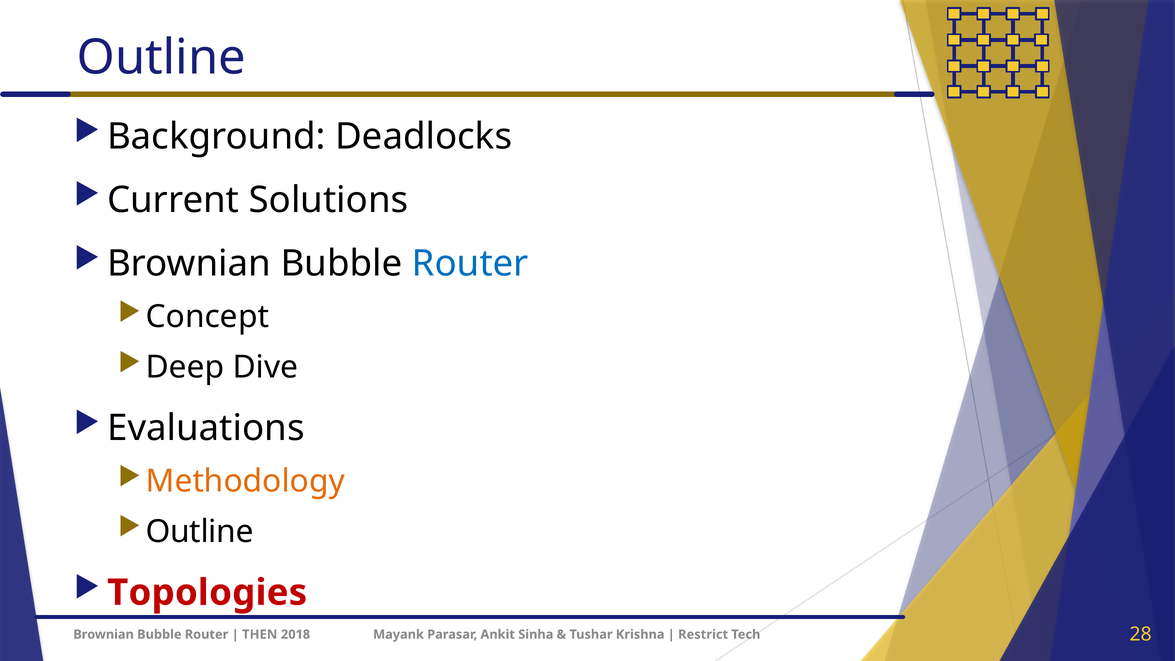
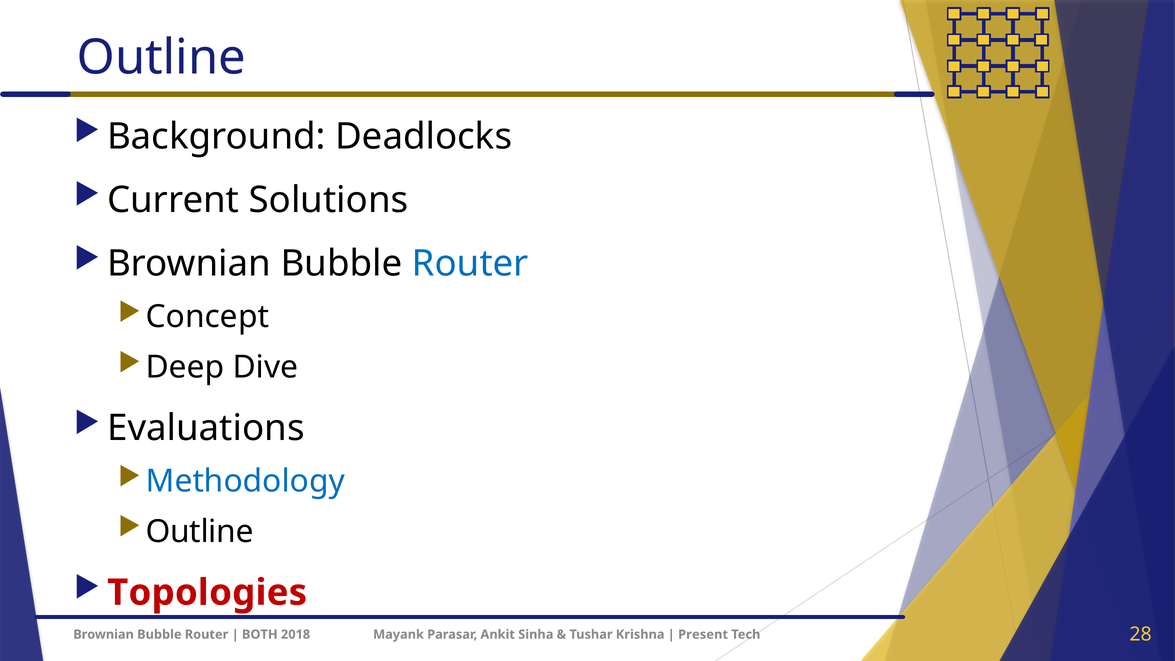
Methodology colour: orange -> blue (245, 481)
THEN: THEN -> BOTH (260, 634)
Restrict: Restrict -> Present (703, 634)
